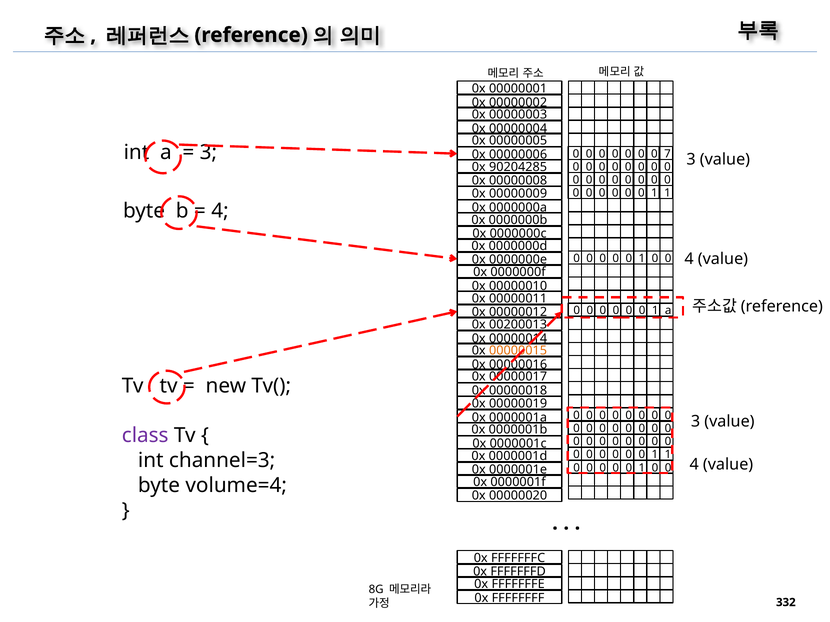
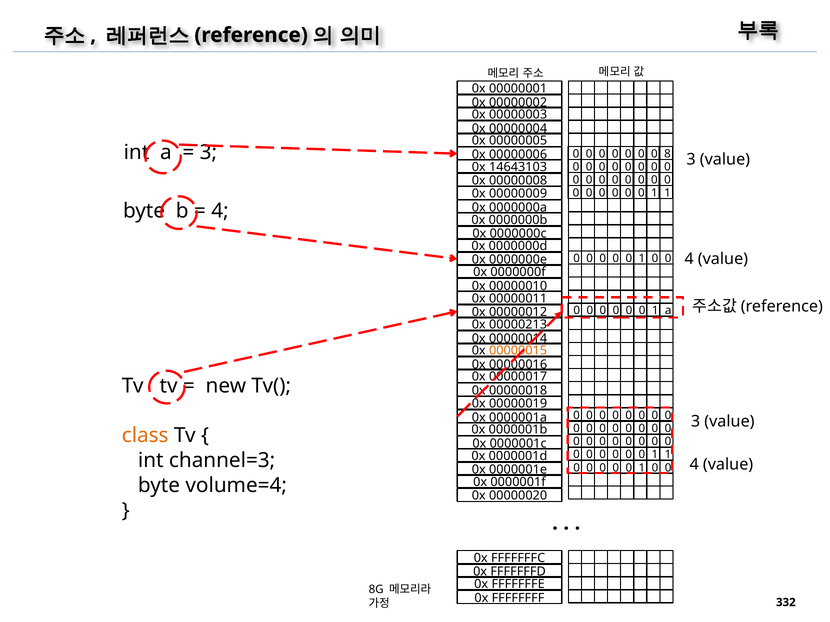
7: 7 -> 8 (667, 154)
90204285: 90204285 -> 14643103 (518, 167)
00200013: 00200013 -> 00000213 (518, 325)
class colour: purple -> orange (145, 436)
